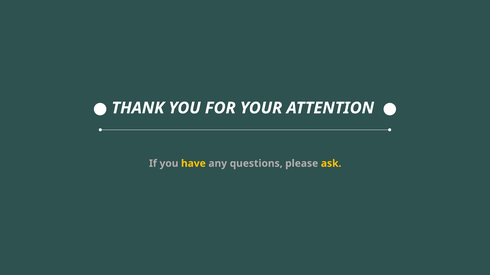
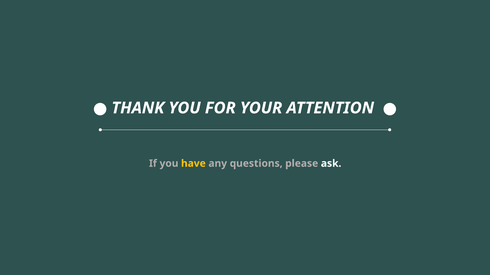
ask colour: yellow -> white (331, 164)
